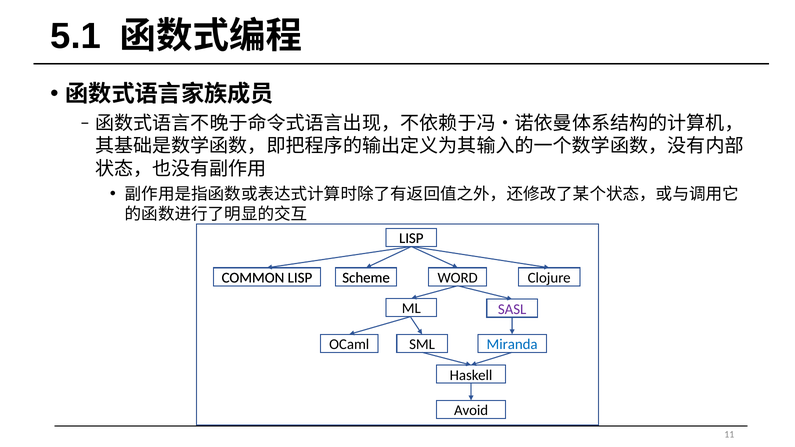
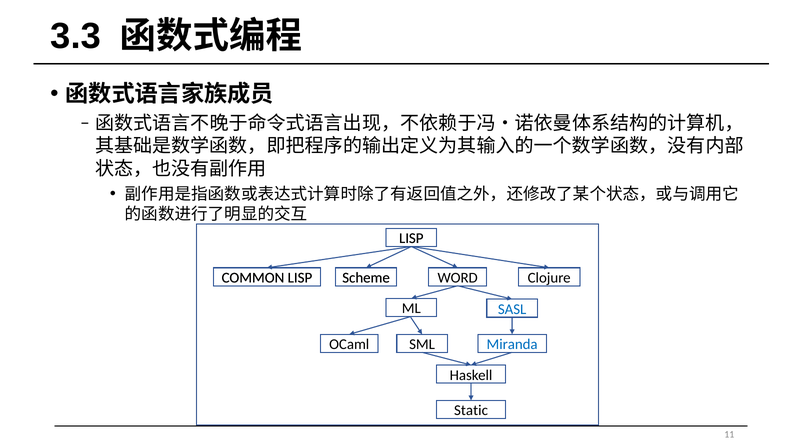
5.1: 5.1 -> 3.3 (76, 36)
SASL colour: purple -> blue (512, 309)
Avoid: Avoid -> Static (471, 411)
